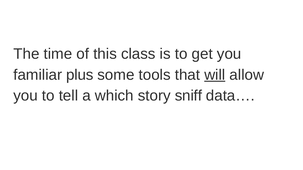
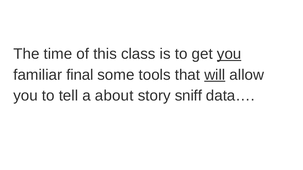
you underline: none -> present (229, 54)
plus: plus -> final (80, 75)
which: which -> about (114, 96)
